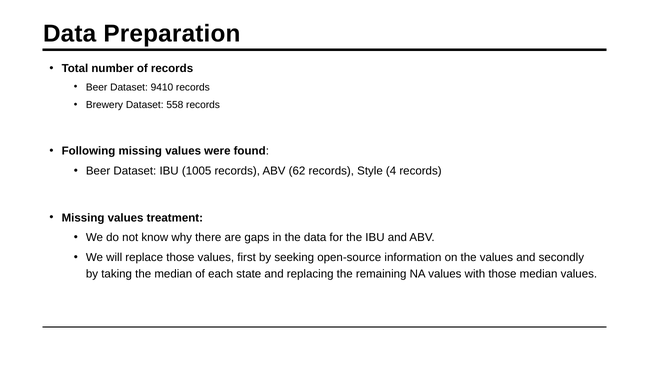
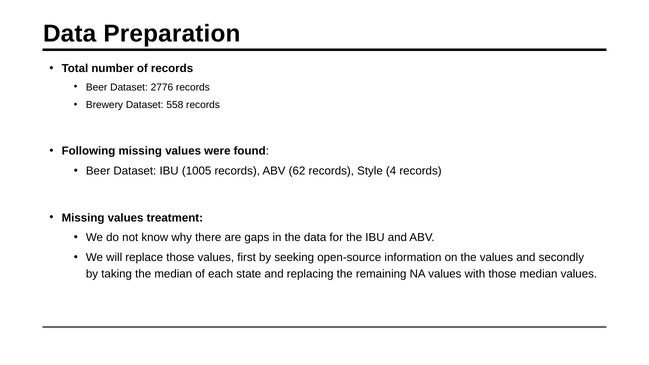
9410: 9410 -> 2776 (162, 87)
